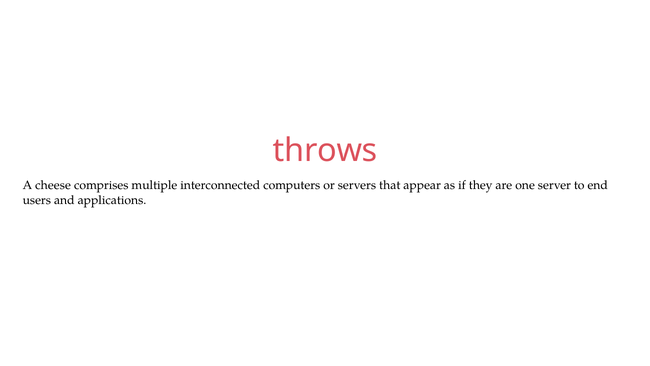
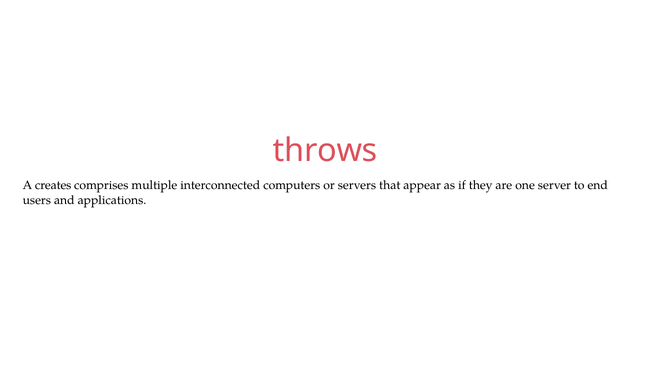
cheese: cheese -> creates (53, 185)
